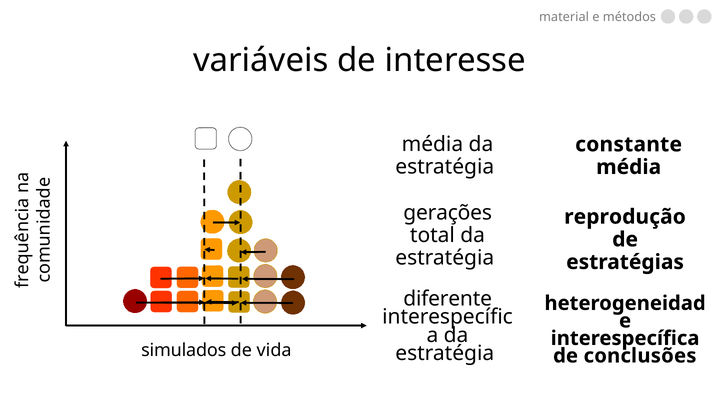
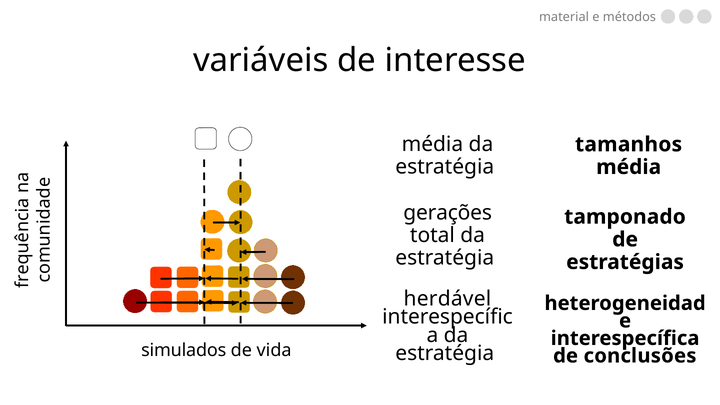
constante: constante -> tamanhos (629, 144)
reprodução: reprodução -> tamponado (625, 217)
diferente: diferente -> herdável (447, 299)
